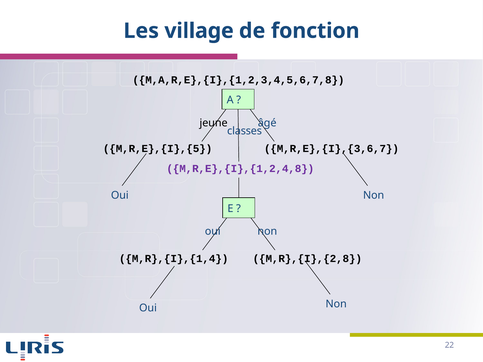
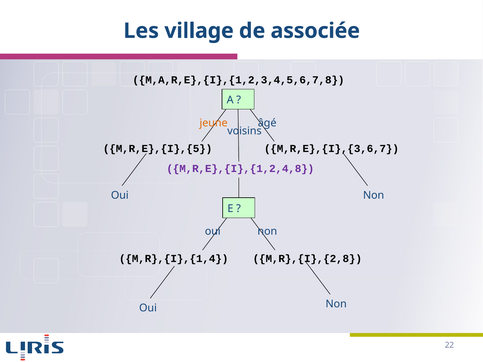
fonction: fonction -> associée (315, 31)
jeune colour: black -> orange (214, 123)
classes: classes -> voisins (244, 131)
